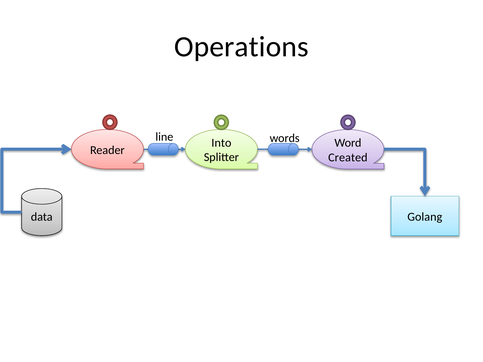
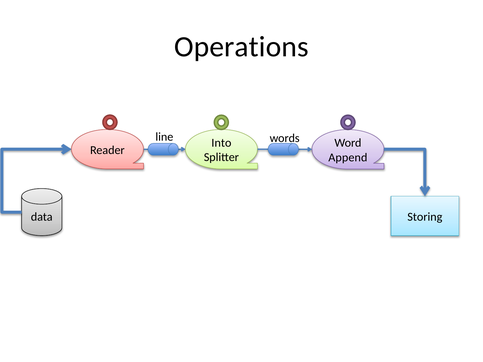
Created: Created -> Append (348, 157)
Golang: Golang -> Storing (425, 217)
